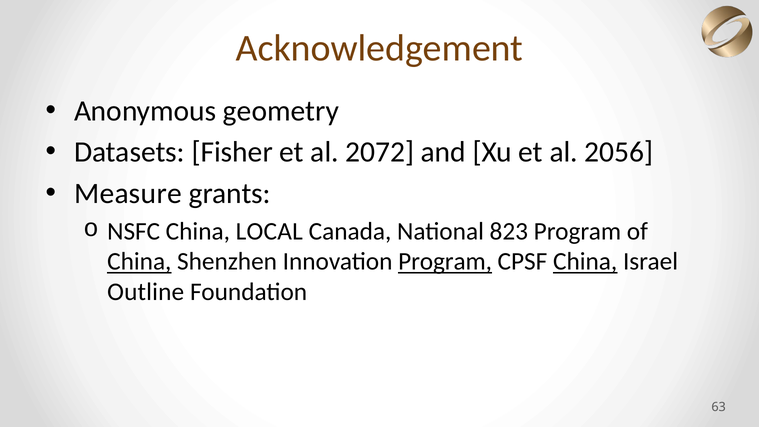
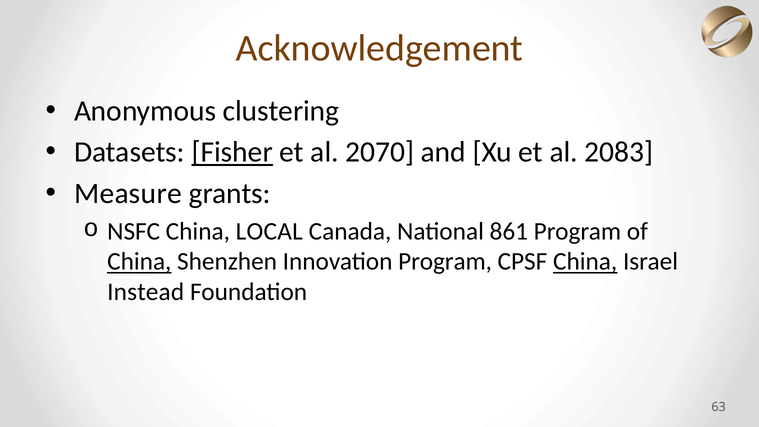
geometry: geometry -> clustering (281, 111)
Fisher underline: none -> present (232, 152)
2072: 2072 -> 2070 (380, 152)
2056: 2056 -> 2083 (619, 152)
823: 823 -> 861 (509, 231)
Program underline: present -> none (445, 262)
Outline: Outline -> Instead (146, 292)
